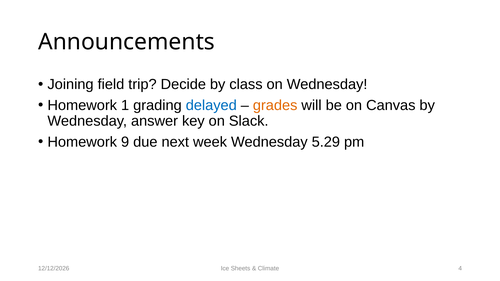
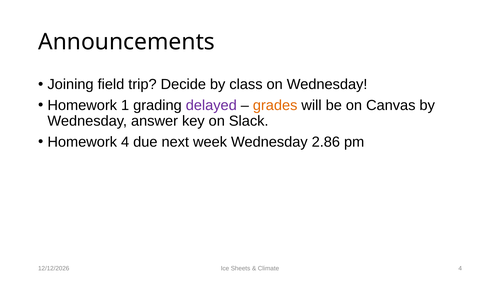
delayed colour: blue -> purple (211, 106)
Homework 9: 9 -> 4 (125, 142)
5.29: 5.29 -> 2.86 (326, 142)
